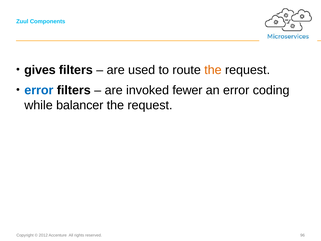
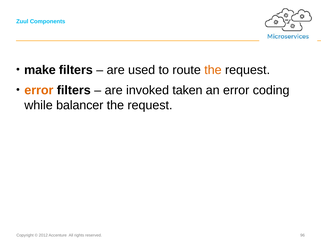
gives: gives -> make (40, 70)
error colour: blue -> orange (39, 90)
fewer: fewer -> taken (187, 90)
